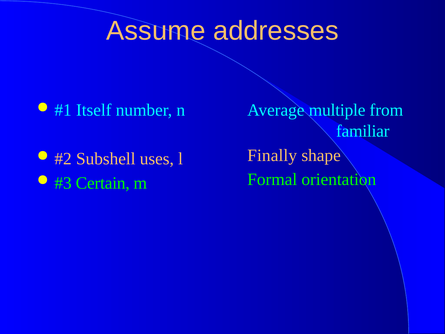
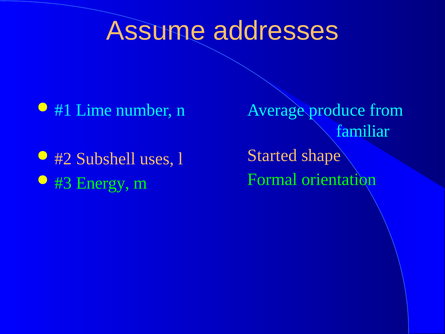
Itself: Itself -> Lime (94, 110)
multiple: multiple -> produce (337, 110)
Finally: Finally -> Started (272, 155)
Certain: Certain -> Energy (103, 183)
